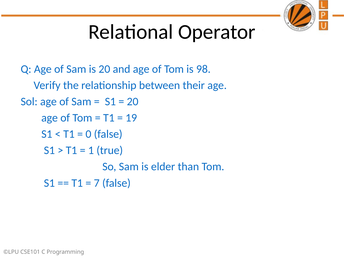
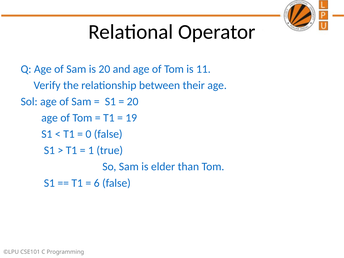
98: 98 -> 11 (203, 69)
7: 7 -> 6 (97, 183)
